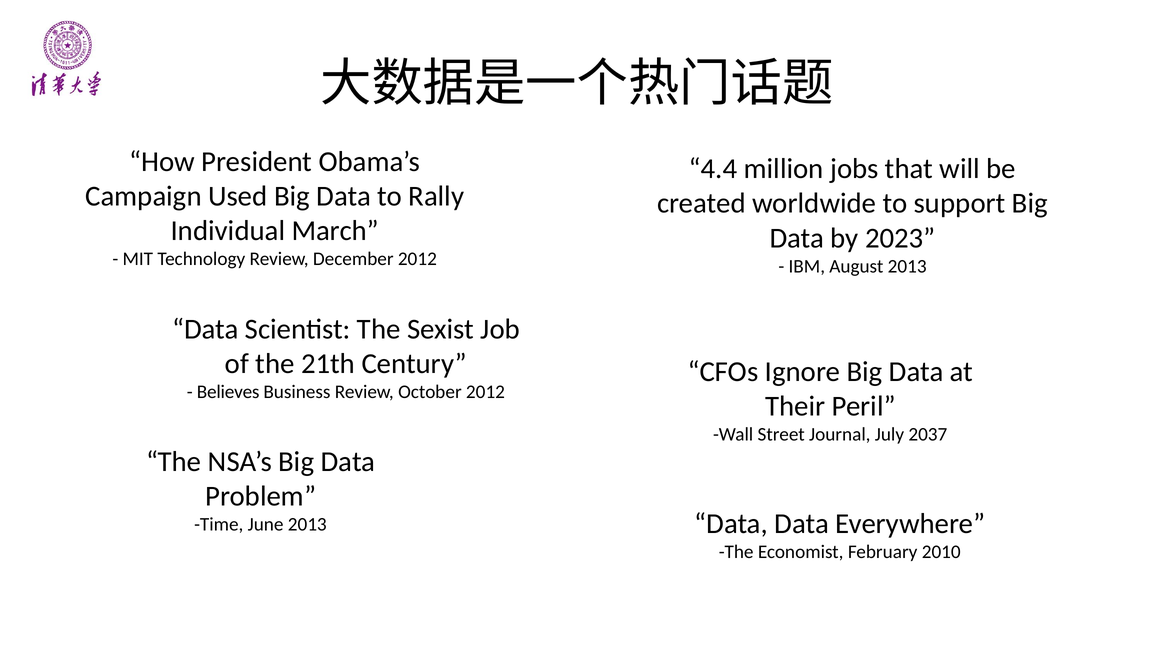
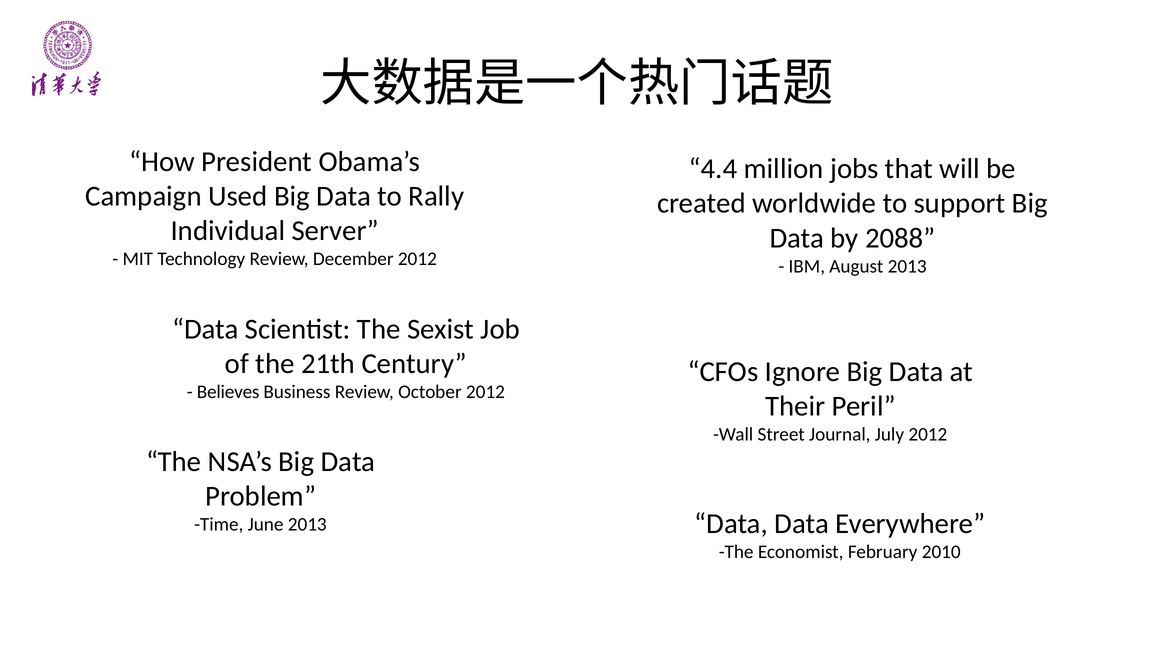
March: March -> Server (335, 231)
2023: 2023 -> 2088 (900, 238)
July 2037: 2037 -> 2012 (928, 435)
